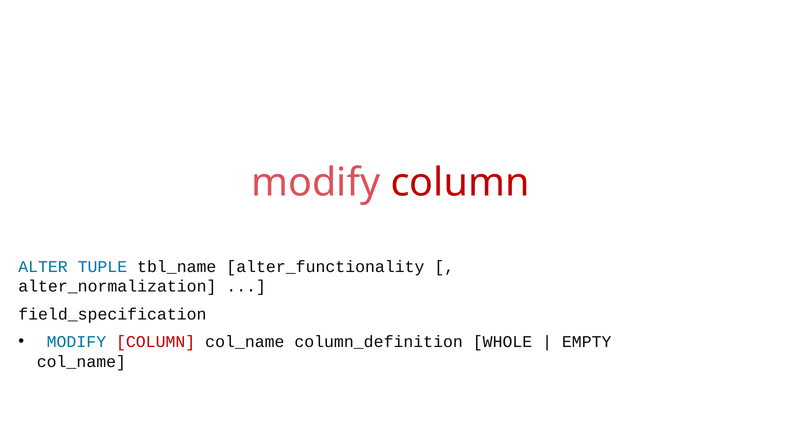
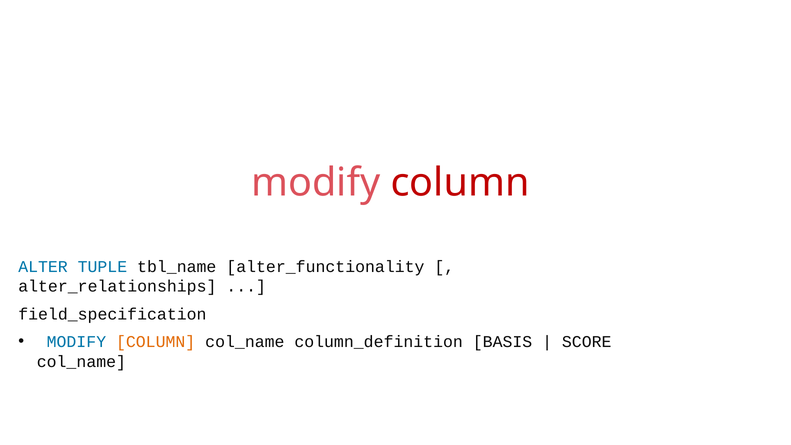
alter_normalization: alter_normalization -> alter_relationships (117, 287)
COLUMN colour: red -> orange (156, 342)
WHOLE: WHOLE -> BASIS (503, 342)
EMPTY: EMPTY -> SCORE (587, 342)
